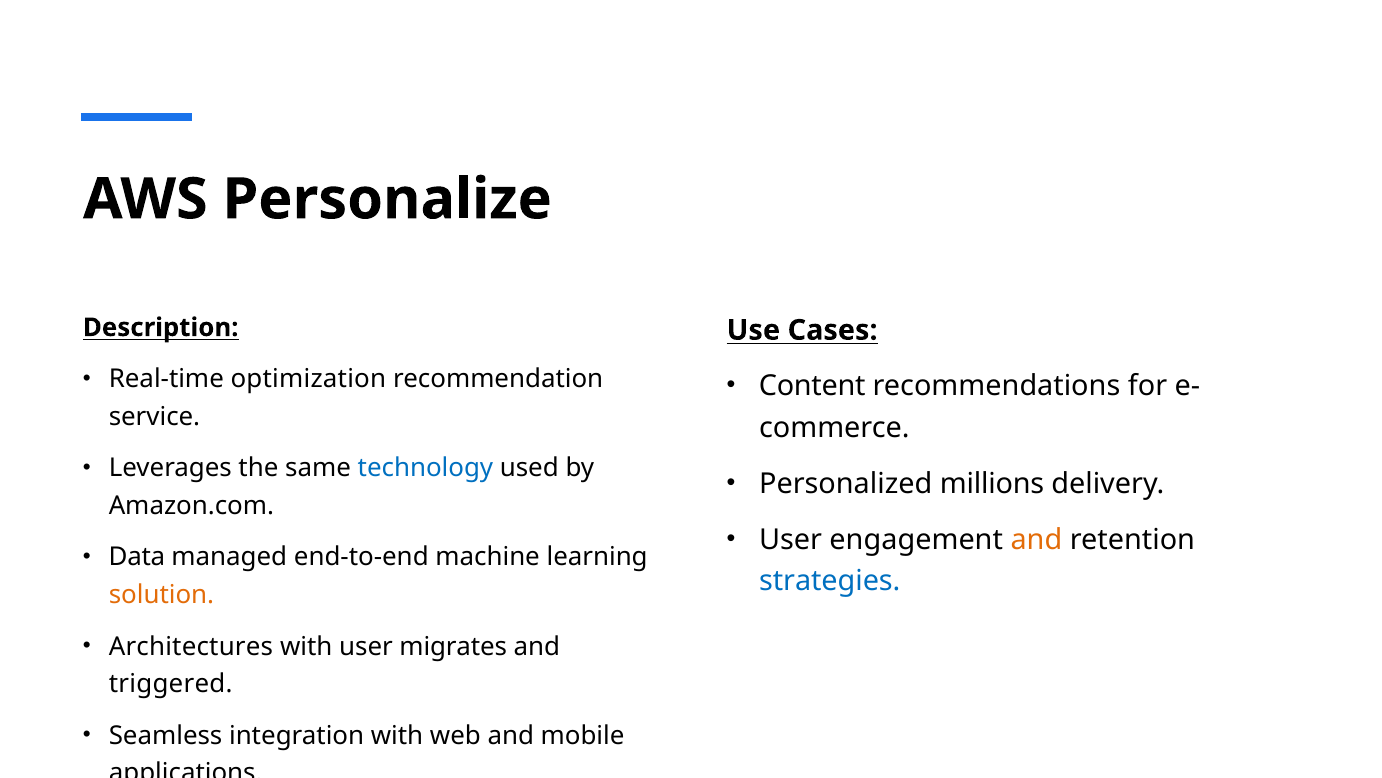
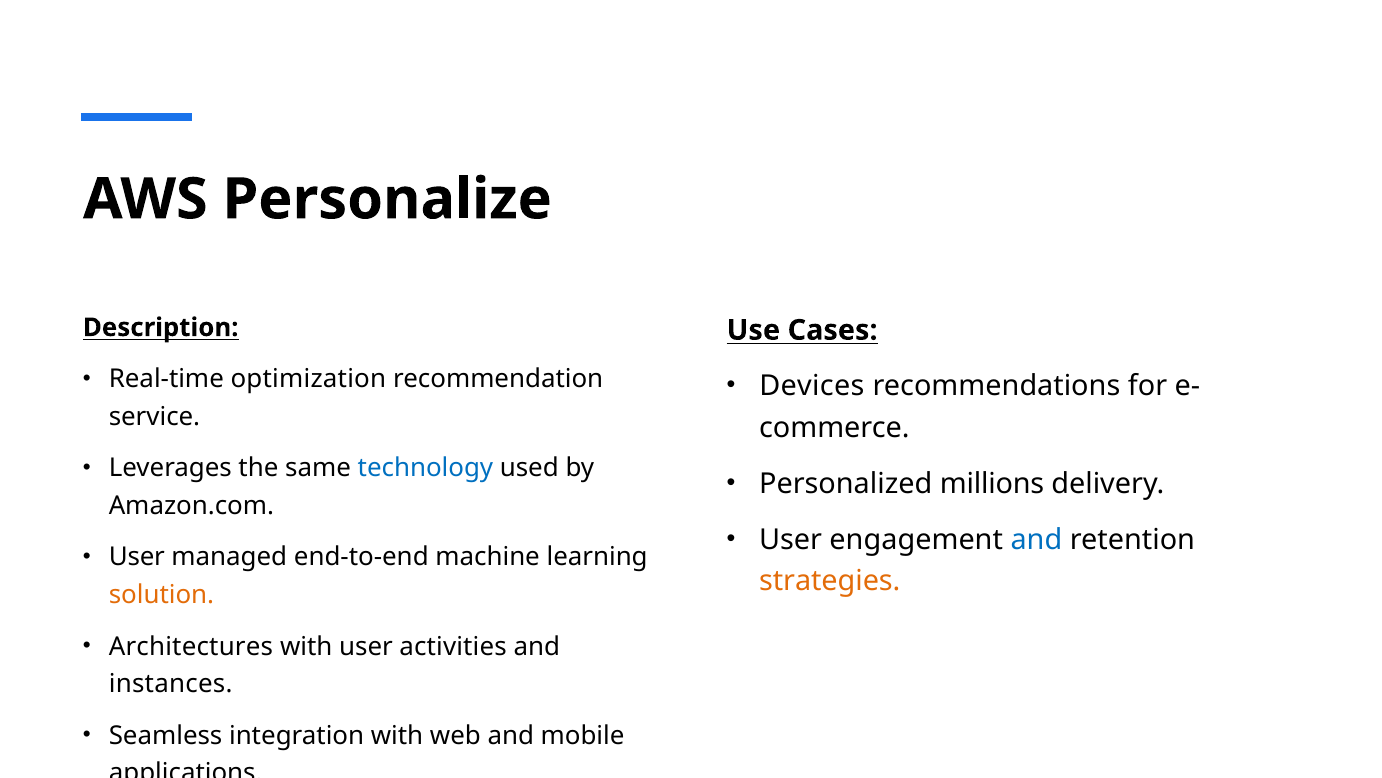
Content: Content -> Devices (812, 386)
and colour: orange -> blue (1036, 539)
Data: Data -> User (137, 557)
strategies colour: blue -> orange (830, 581)
migrates: migrates -> activities (453, 646)
triggered: triggered -> instances (171, 683)
